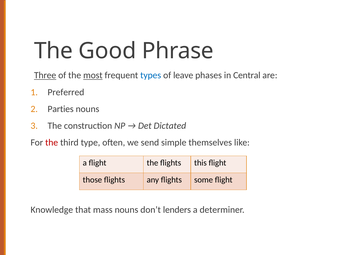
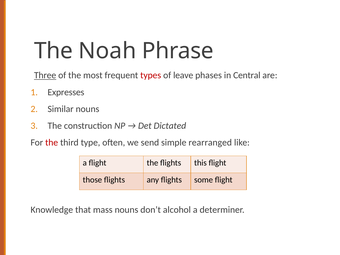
Good: Good -> Noah (107, 51)
most underline: present -> none (93, 75)
types colour: blue -> red (151, 75)
Preferred: Preferred -> Expresses (66, 92)
Parties: Parties -> Similar (61, 109)
themselves: themselves -> rearranged (210, 143)
lenders: lenders -> alcohol (177, 210)
